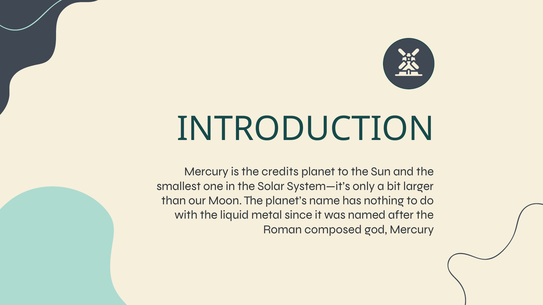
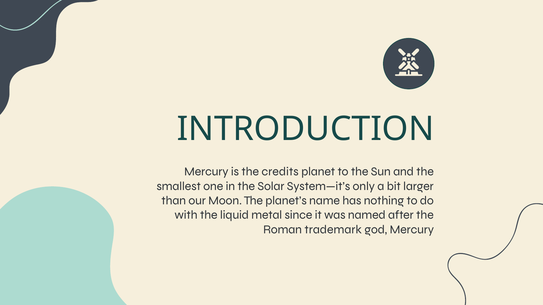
composed: composed -> trademark (333, 230)
